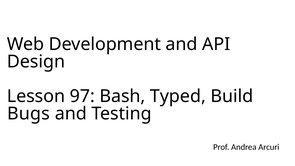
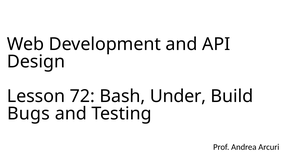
97: 97 -> 72 (82, 96)
Typed: Typed -> Under (178, 96)
